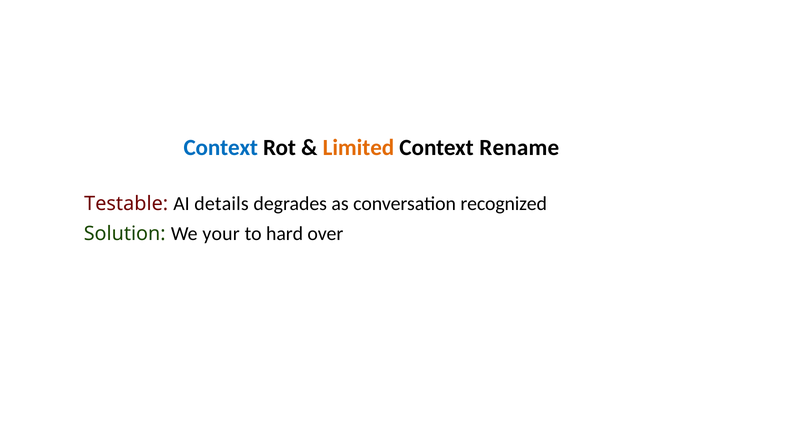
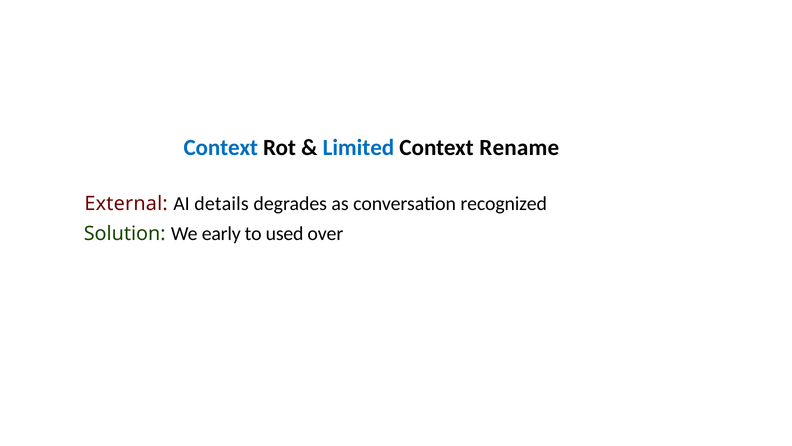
Limited colour: orange -> blue (358, 148)
Testable: Testable -> External (126, 203)
your: your -> early (221, 234)
hard: hard -> used (285, 234)
